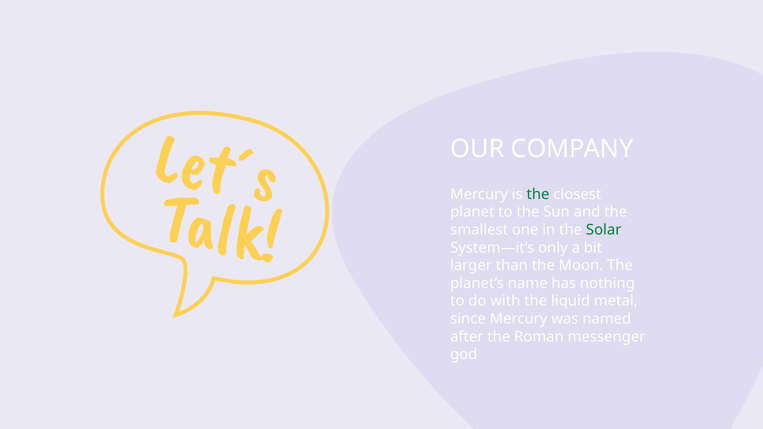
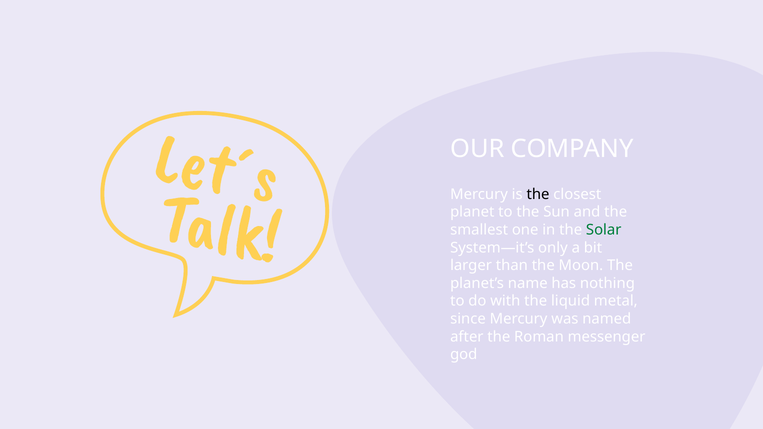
the colour: green -> black (538, 194)
